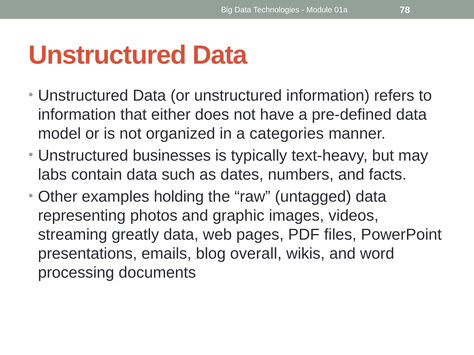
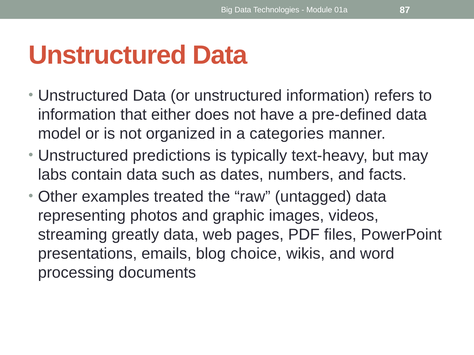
78: 78 -> 87 (405, 10)
businesses: businesses -> predictions (172, 156)
holding: holding -> treated (179, 197)
overall: overall -> choice (256, 254)
